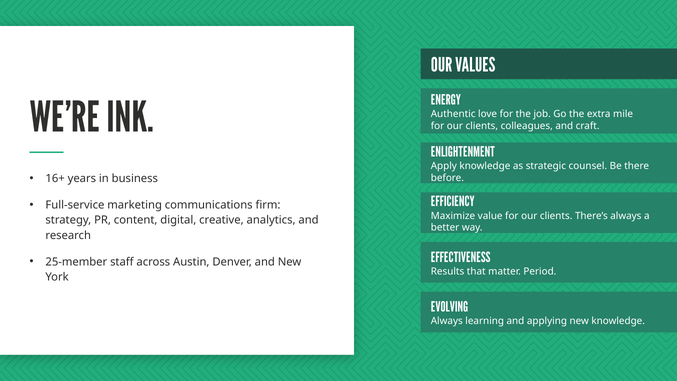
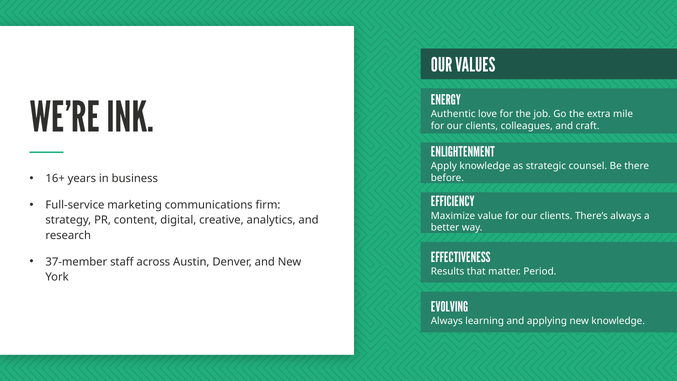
25-member: 25-member -> 37-member (76, 262)
